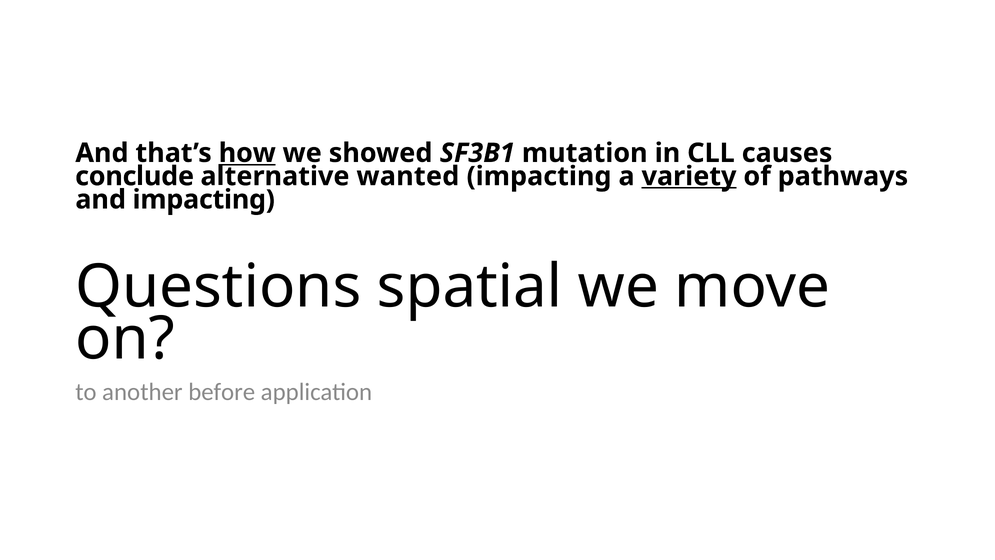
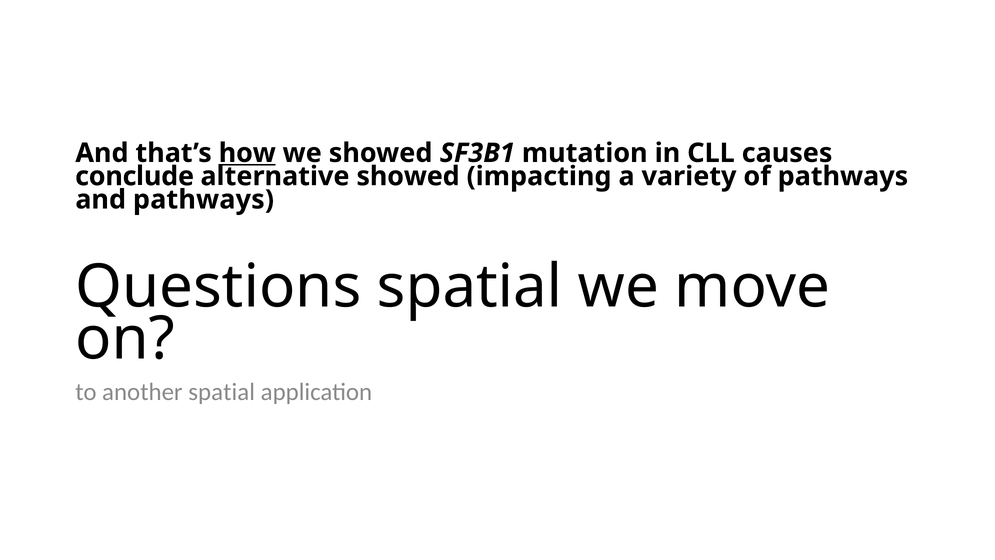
alternative wanted: wanted -> showed (408, 176)
variety underline: present -> none (689, 176)
and impacting: impacting -> pathways (203, 199)
another before: before -> spatial (222, 392)
